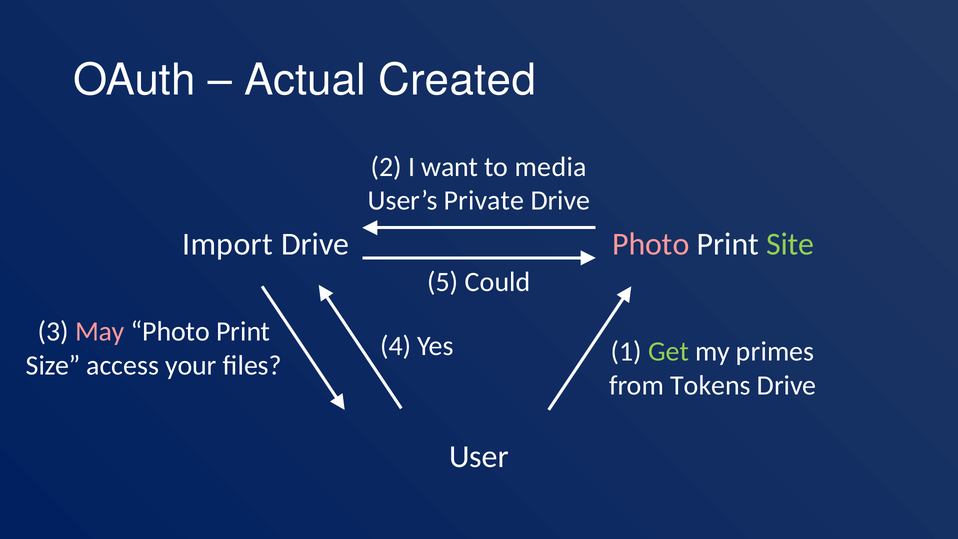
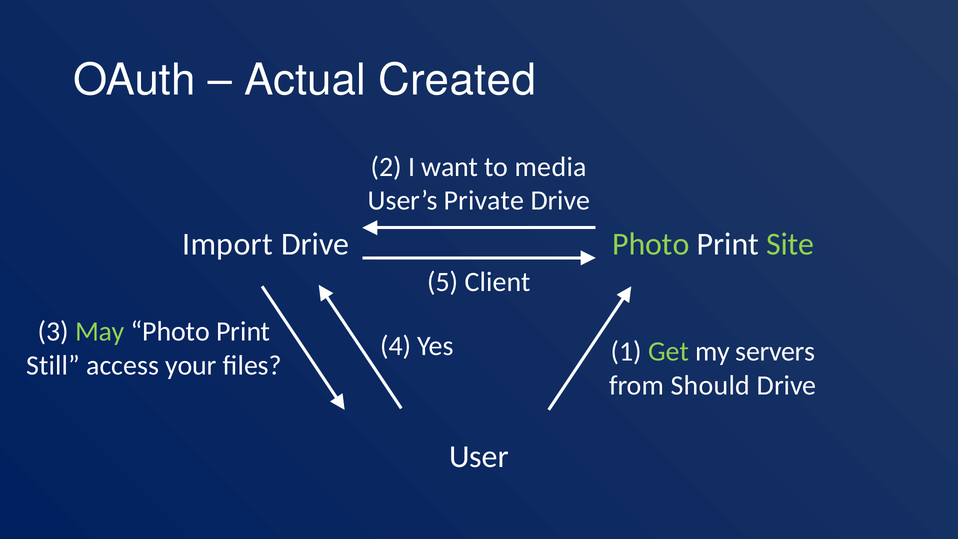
Photo colour: pink -> light green (651, 244)
Could: Could -> Client (498, 282)
May colour: pink -> light green (100, 332)
primes: primes -> servers (775, 352)
Size: Size -> Still (53, 365)
Tokens: Tokens -> Should (710, 385)
